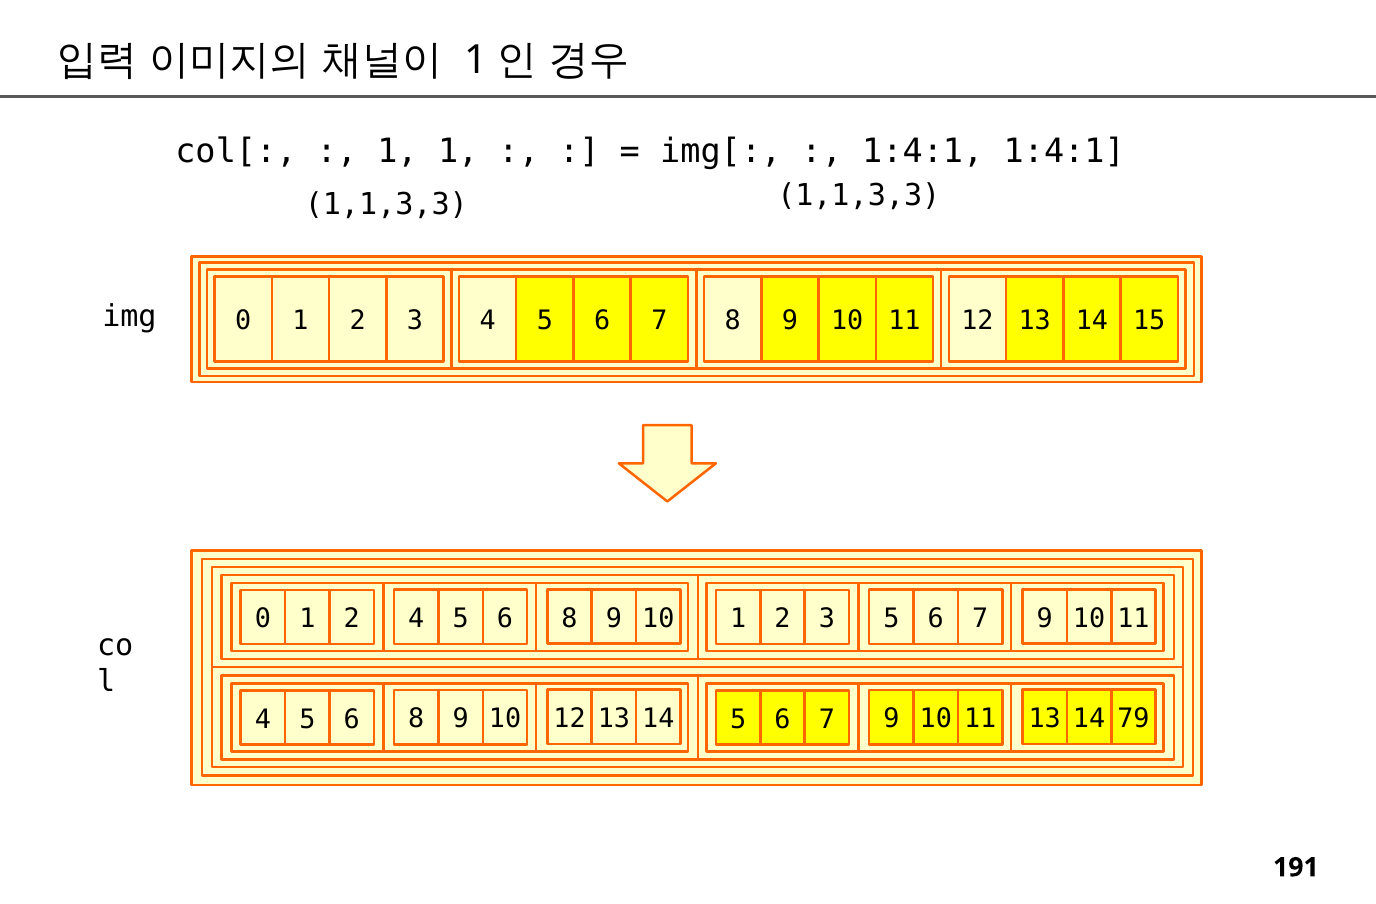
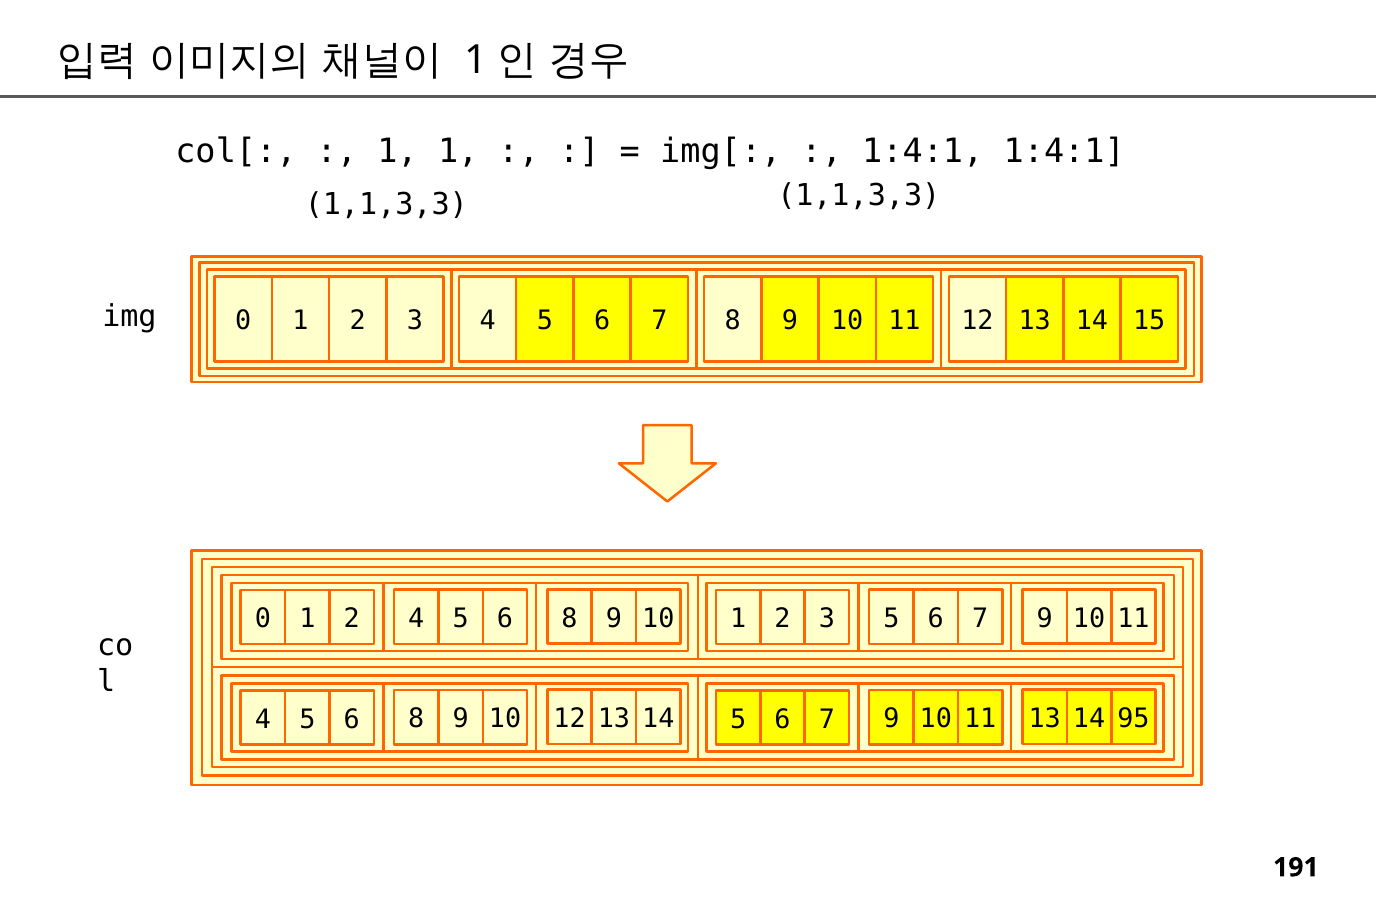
79: 79 -> 95 (1133, 719)
